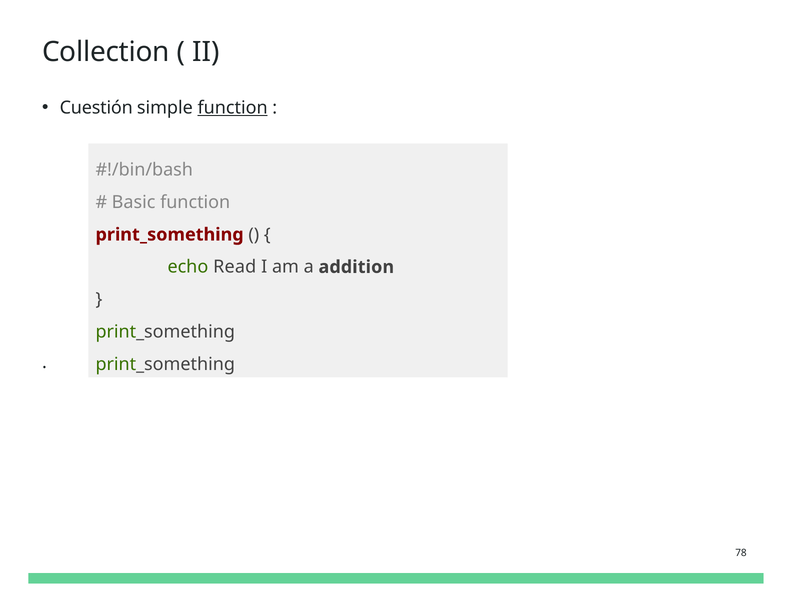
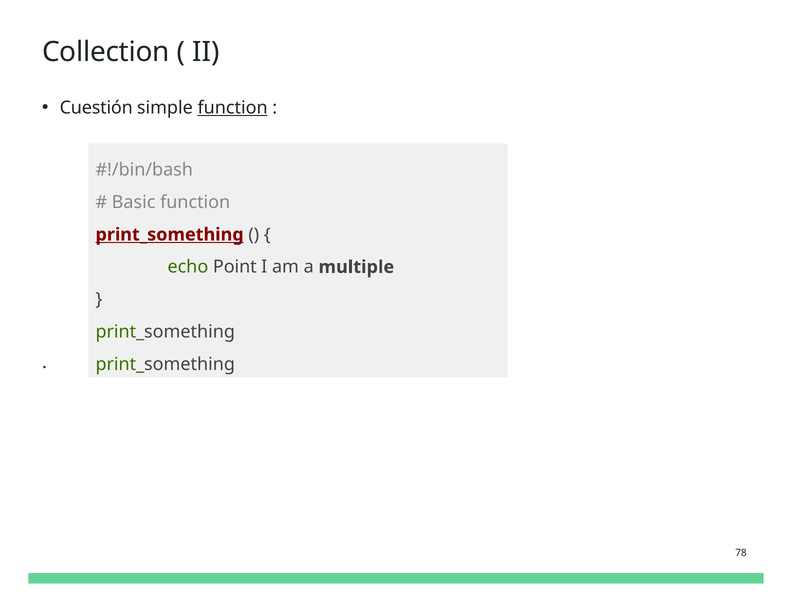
print_something underline: none -> present (170, 235)
Read: Read -> Point (235, 267)
addition: addition -> multiple (356, 267)
